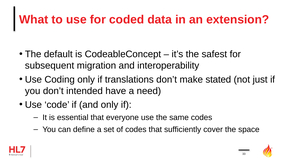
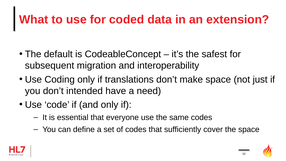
make stated: stated -> space (218, 79)
